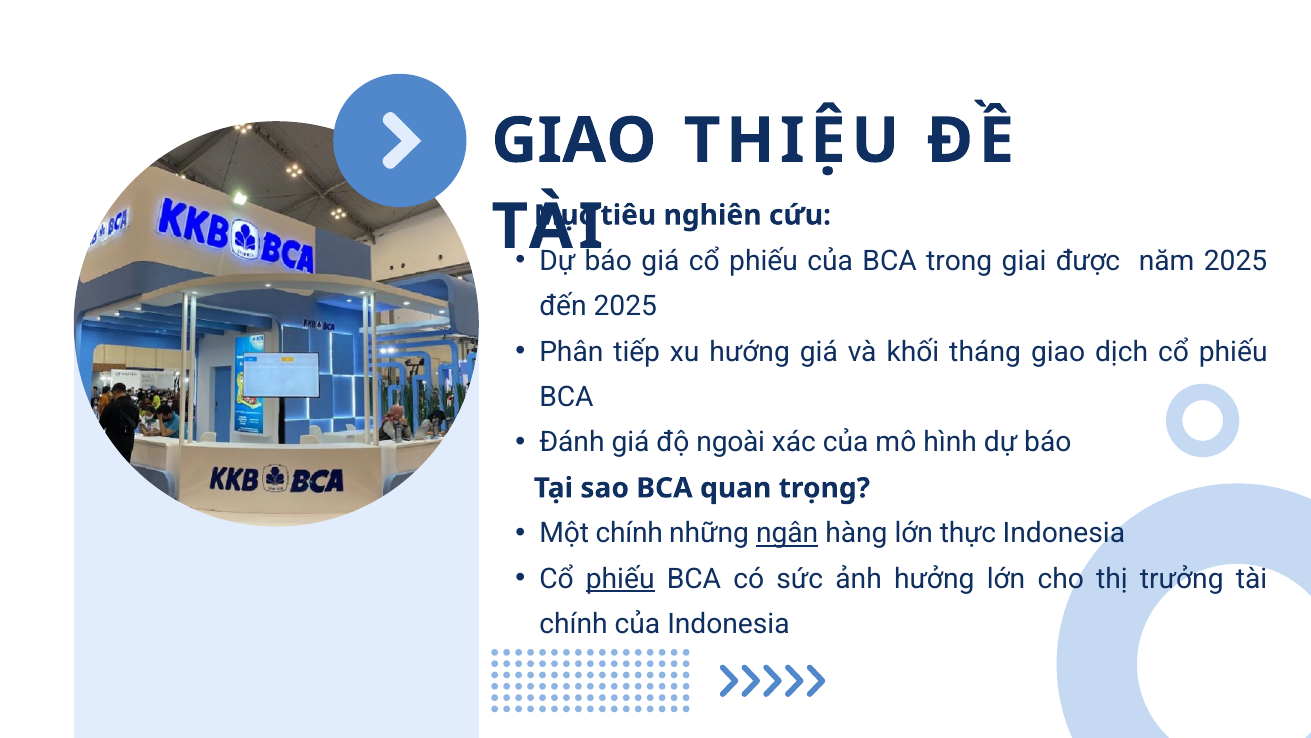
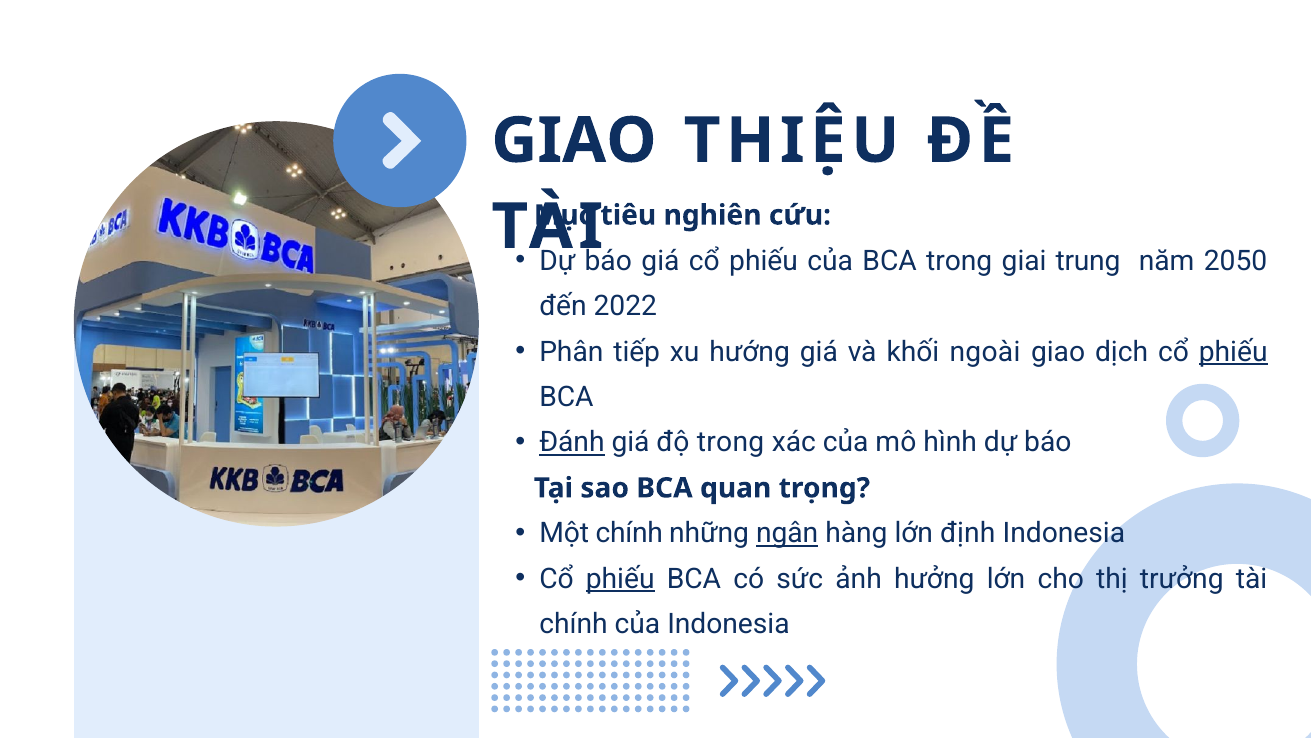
được: được -> trung (1088, 261)
năm 2025: 2025 -> 2050 (1236, 261)
đến 2025: 2025 -> 2022 (625, 306)
tháng: tháng -> ngoài (985, 351)
phiếu underline: none -> present (1233, 351)
Đánh underline: none -> present (572, 442)
độ ngoài: ngoài -> trong (730, 442)
thực: thực -> định (968, 533)
